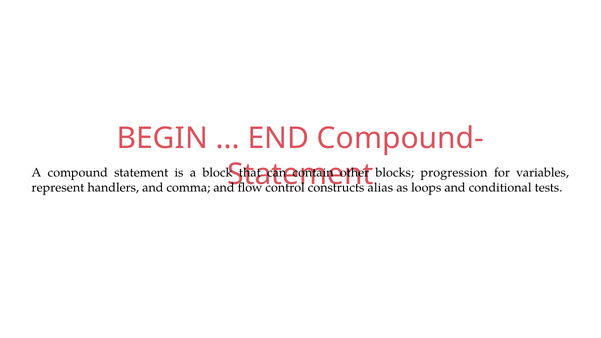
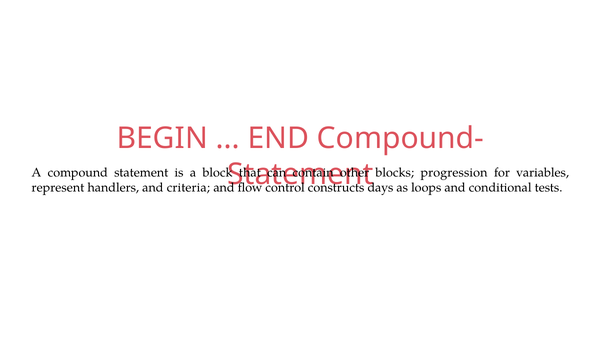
comma: comma -> criteria (188, 188)
alias: alias -> days (380, 188)
